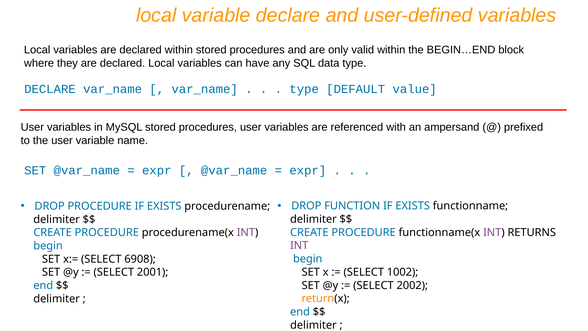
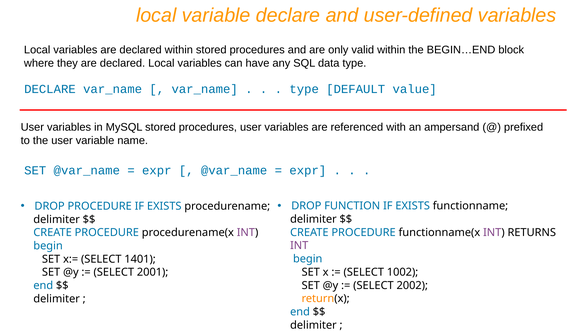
6908: 6908 -> 1401 (140, 259)
